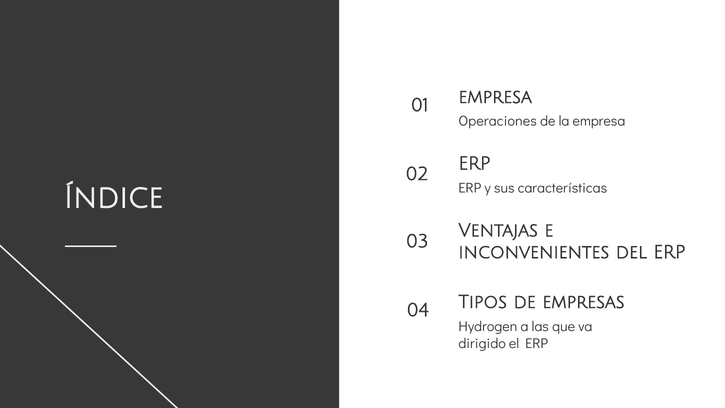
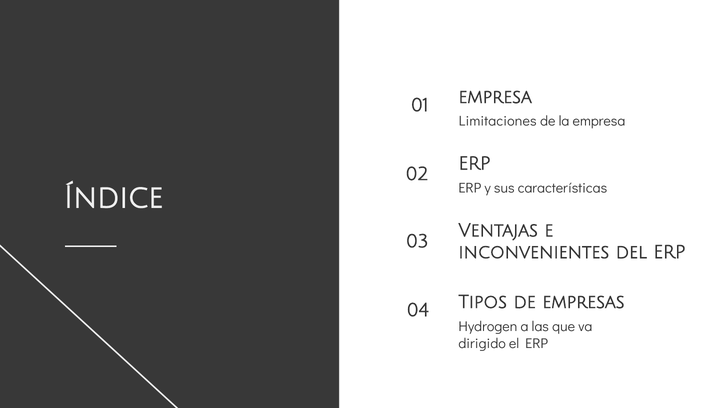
Operaciones: Operaciones -> Limitaciones (498, 121)
